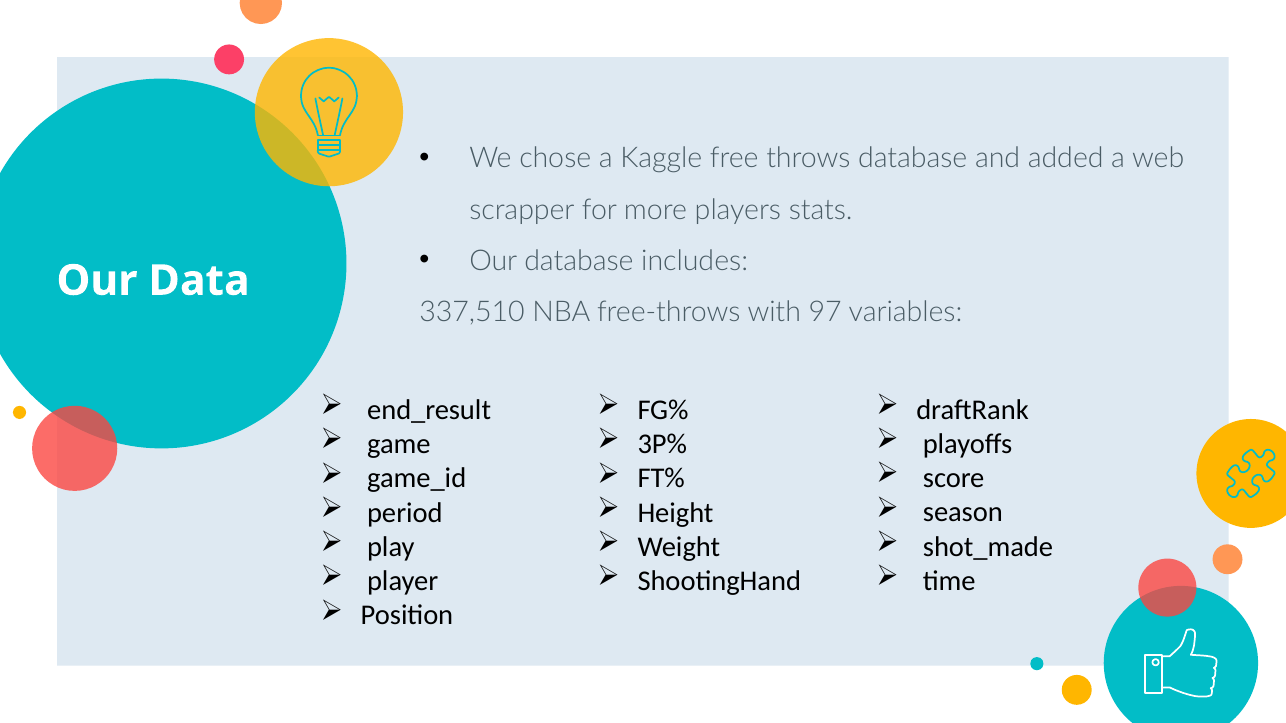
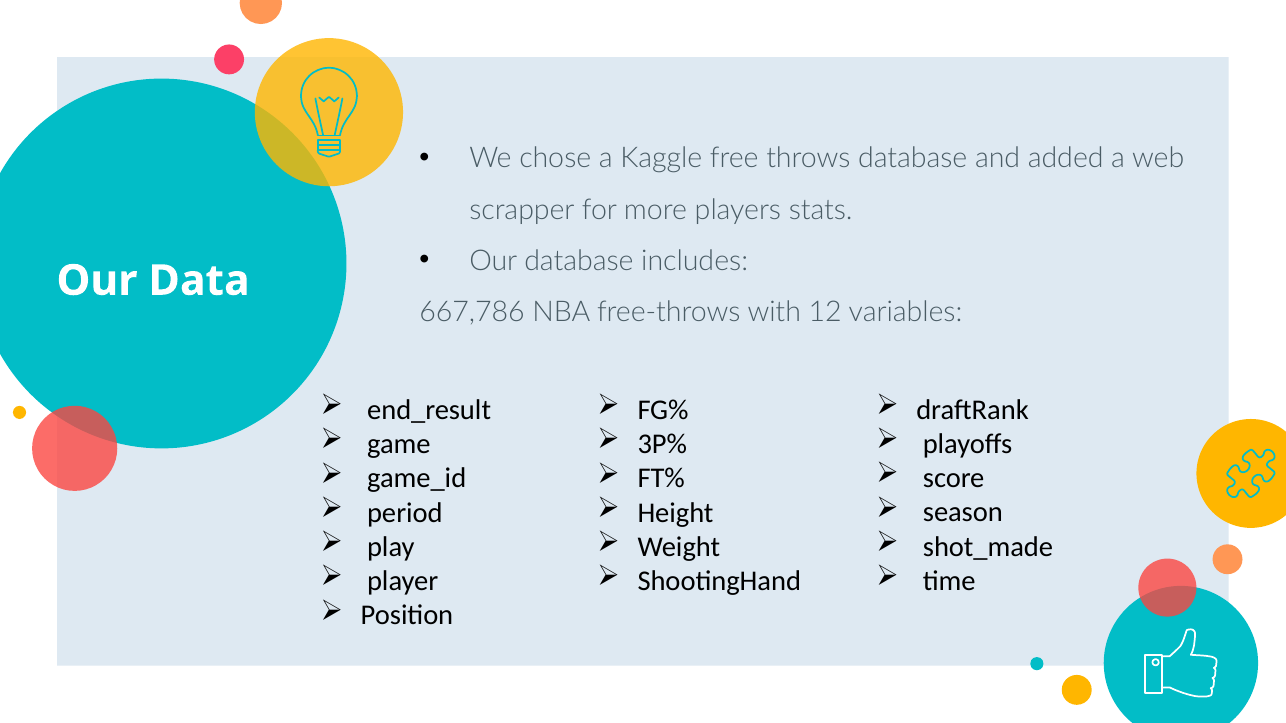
337,510: 337,510 -> 667,786 (472, 313)
97: 97 -> 12 (825, 313)
